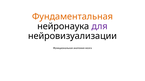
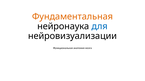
для colour: purple -> blue (100, 26)
